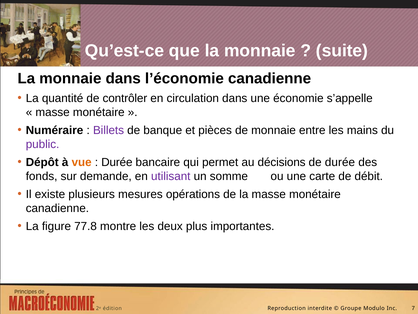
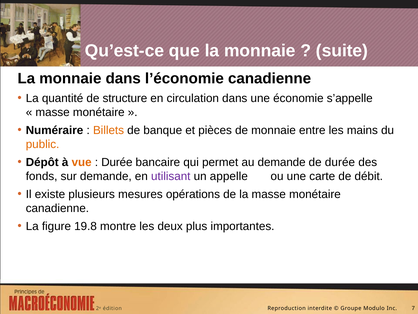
contrôler: contrôler -> structure (125, 98)
Billets colour: purple -> orange (109, 130)
public colour: purple -> orange (43, 144)
au décisions: décisions -> demande (282, 162)
somme: somme -> appelle (229, 176)
77.8: 77.8 -> 19.8 (86, 226)
